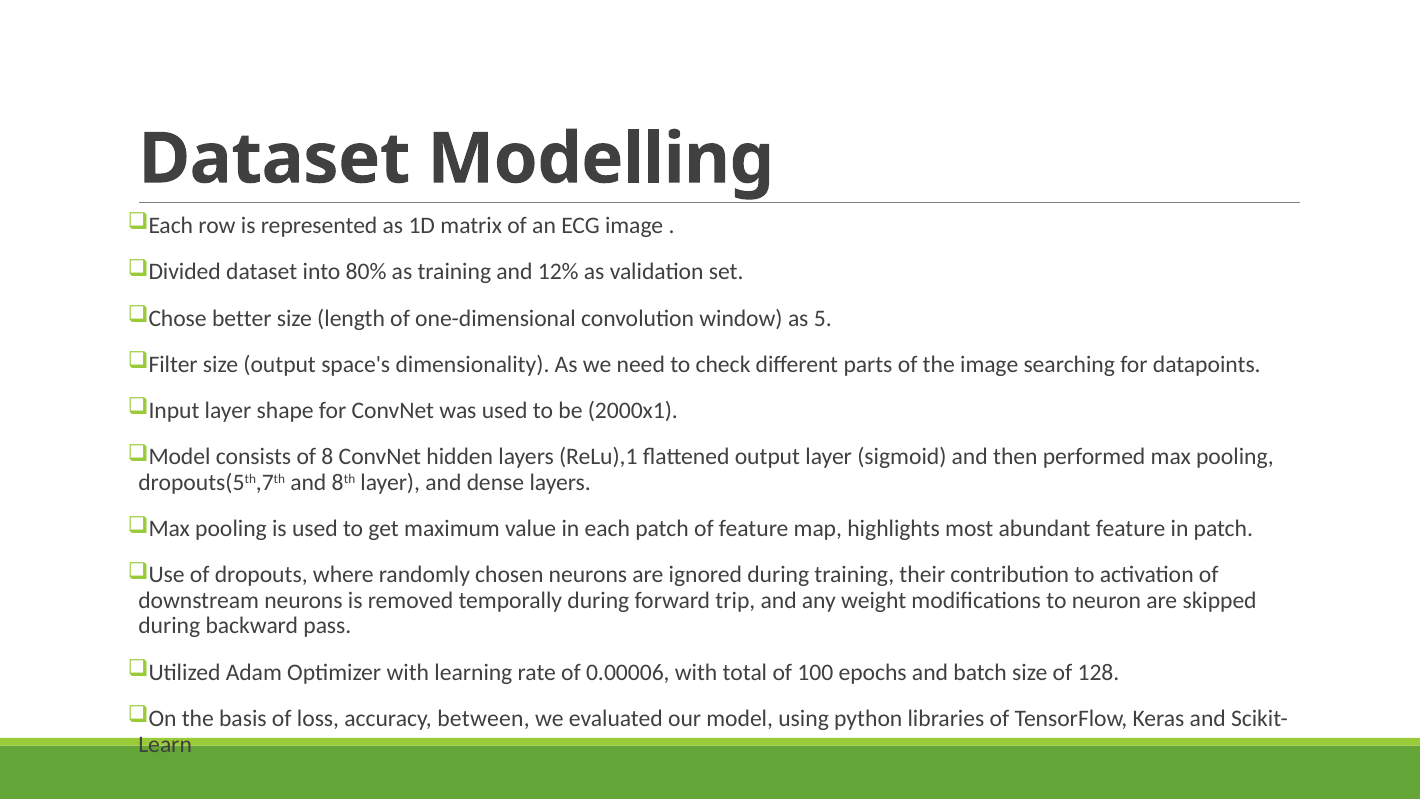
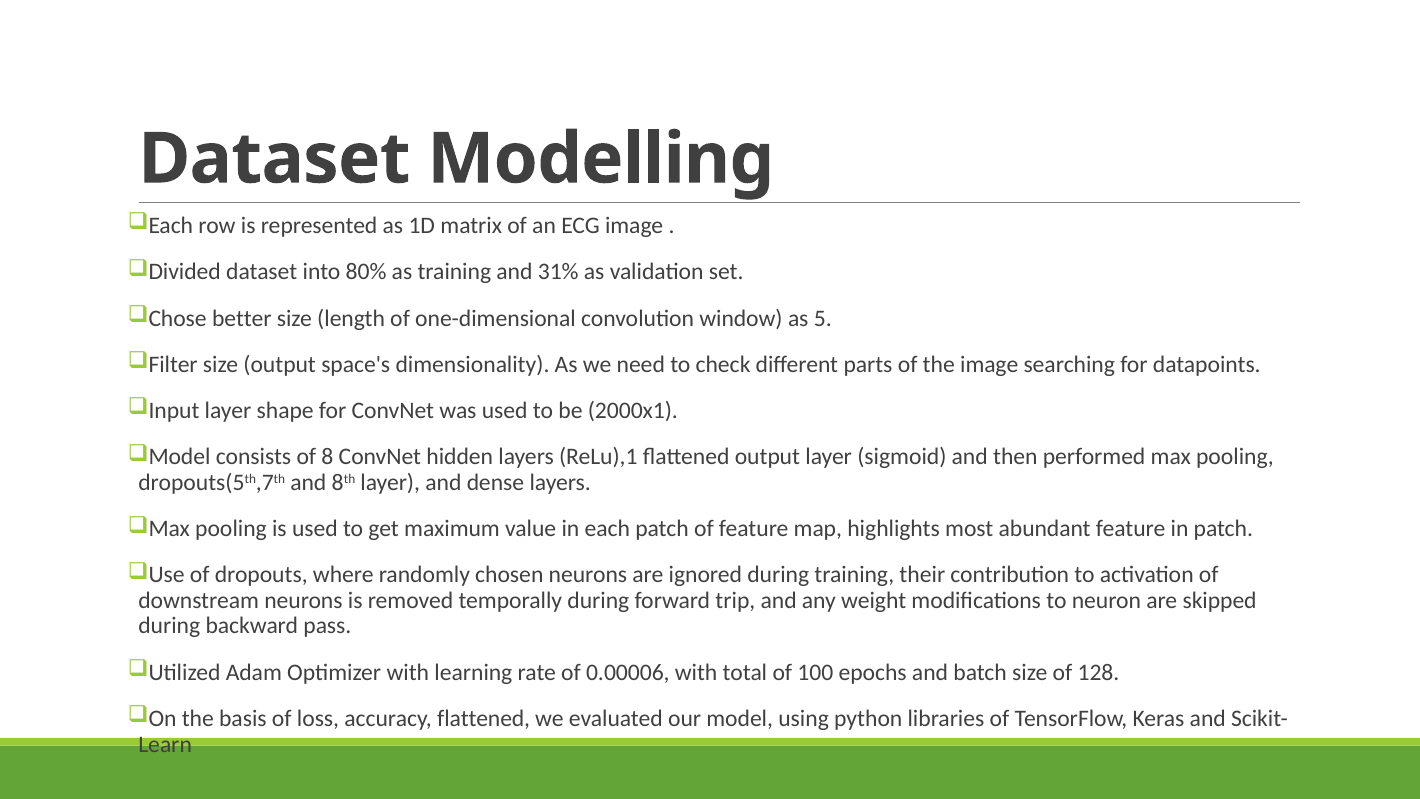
12%: 12% -> 31% (558, 272)
accuracy between: between -> flattened (484, 718)
